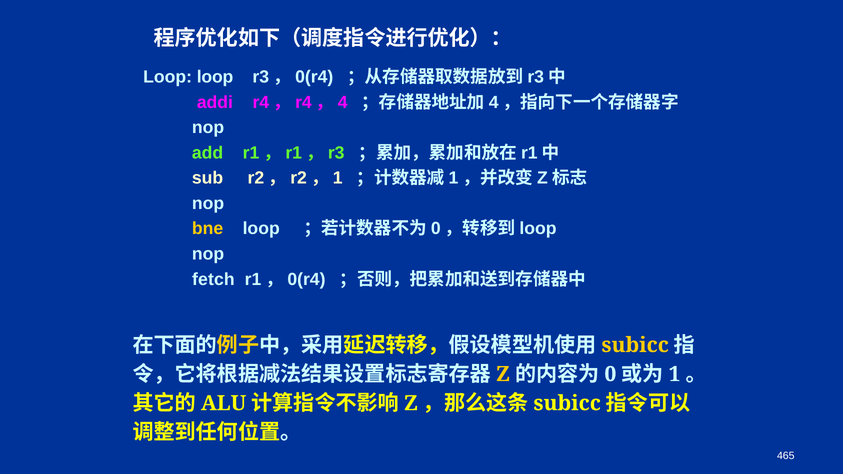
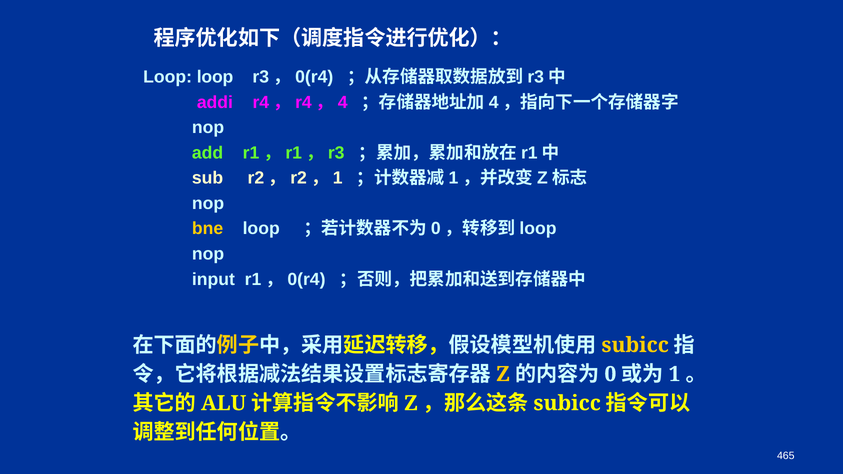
fetch: fetch -> input (213, 279)
